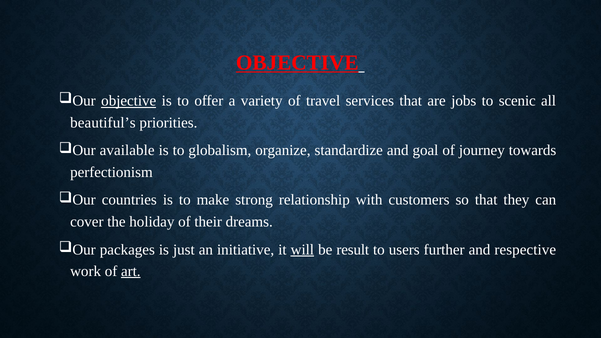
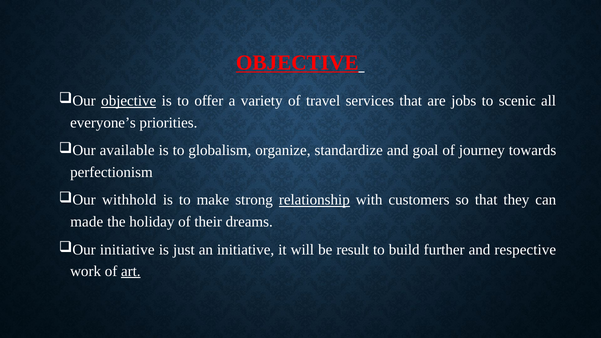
beautiful’s: beautiful’s -> everyone’s (103, 123)
countries: countries -> withhold (129, 200)
relationship underline: none -> present (314, 200)
cover: cover -> made (87, 222)
packages: packages -> initiative (127, 250)
will underline: present -> none (302, 250)
users: users -> build (404, 250)
